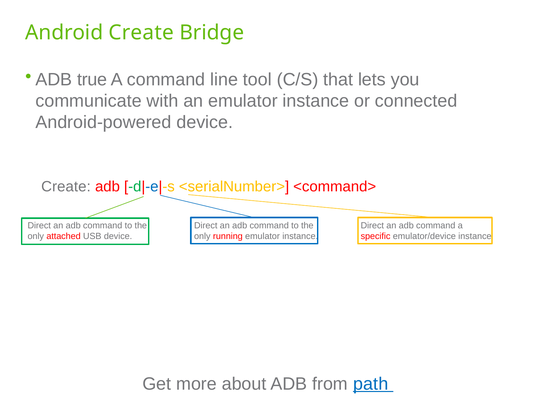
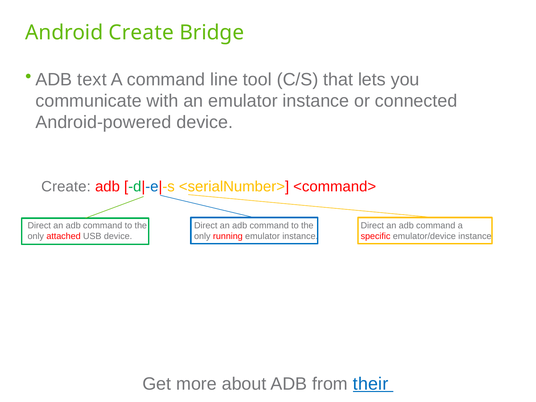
true: true -> text (92, 80)
path: path -> their (371, 384)
